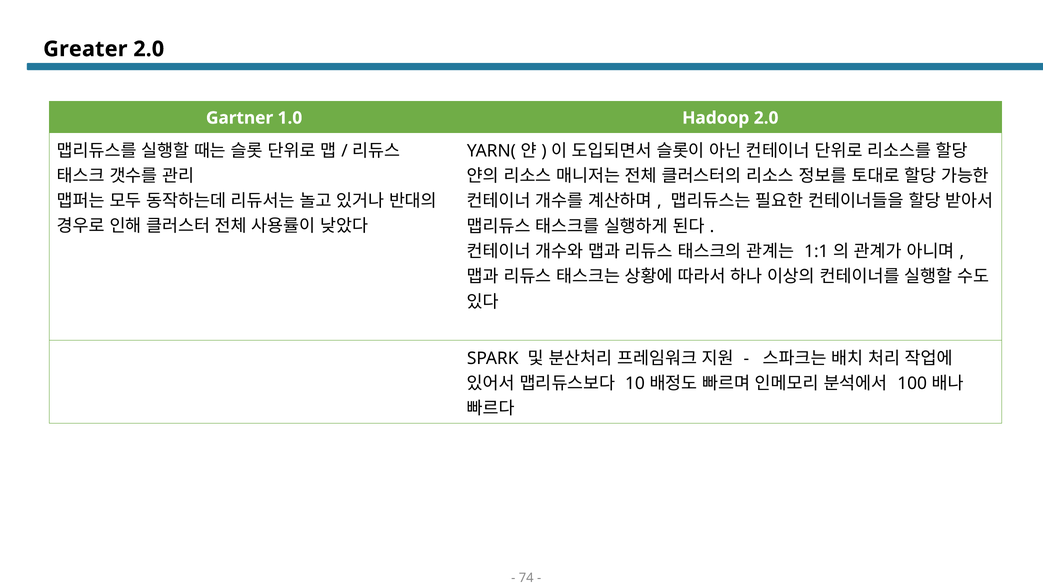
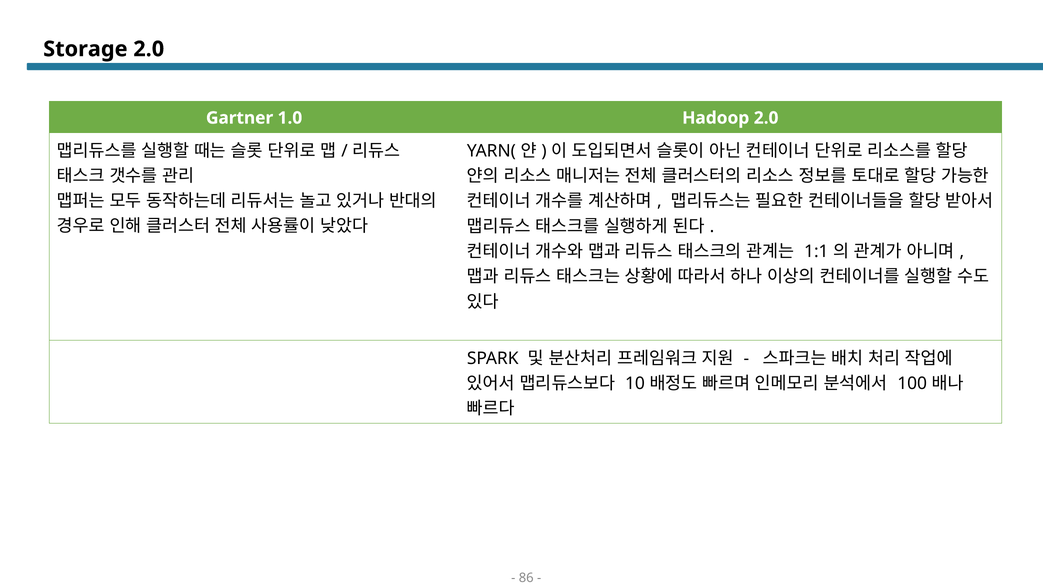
Greater: Greater -> Storage (85, 49)
74: 74 -> 86 (526, 577)
